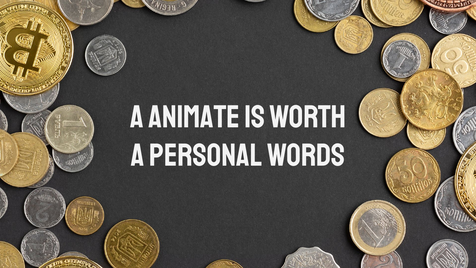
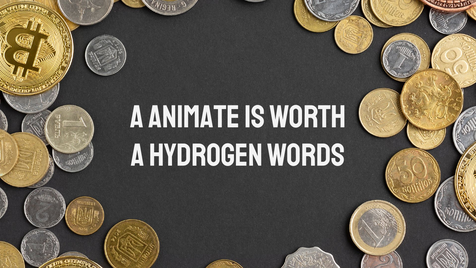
personal: personal -> hydrogen (206, 155)
